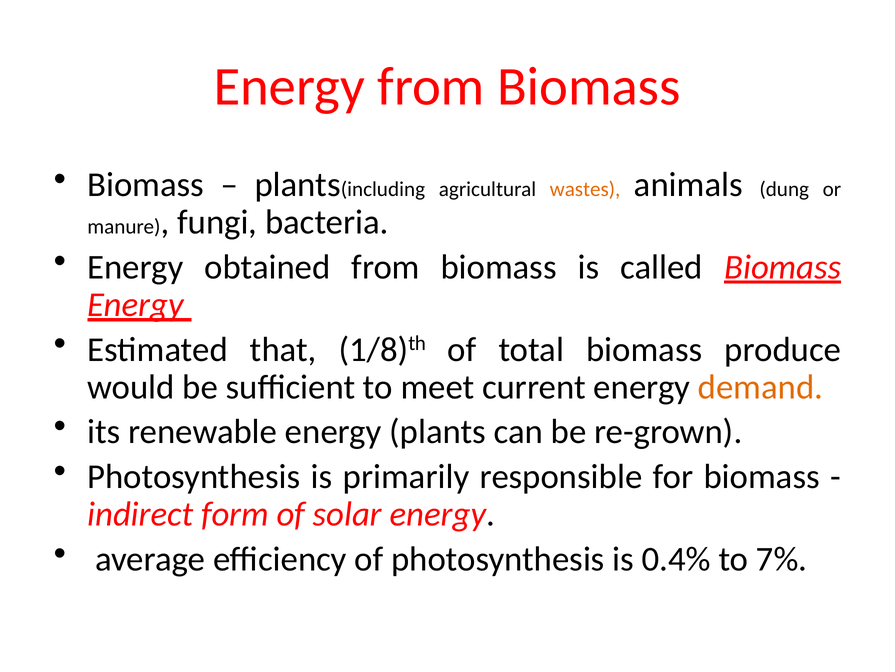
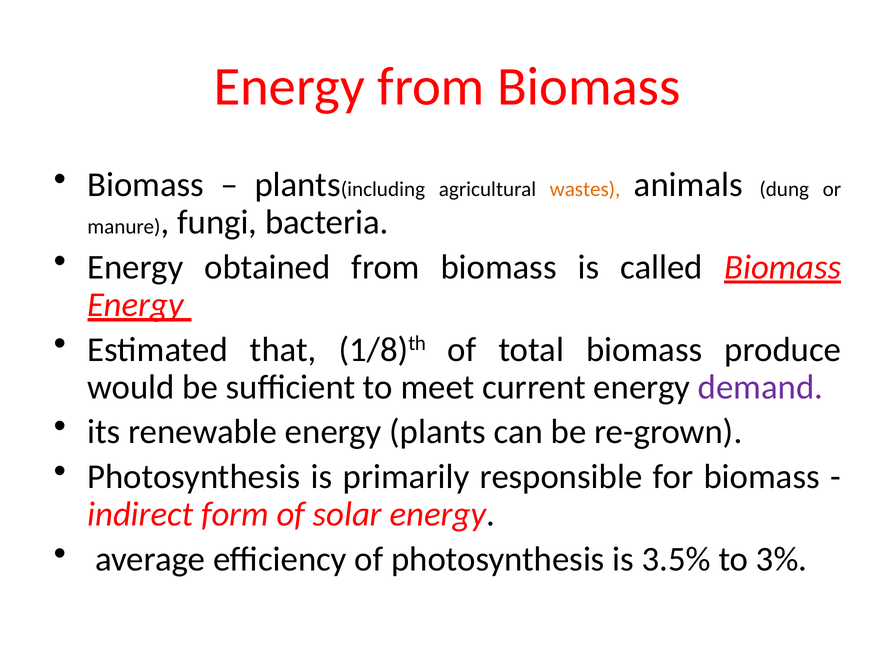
demand colour: orange -> purple (761, 387)
0.4%: 0.4% -> 3.5% (676, 559)
7%: 7% -> 3% (782, 559)
